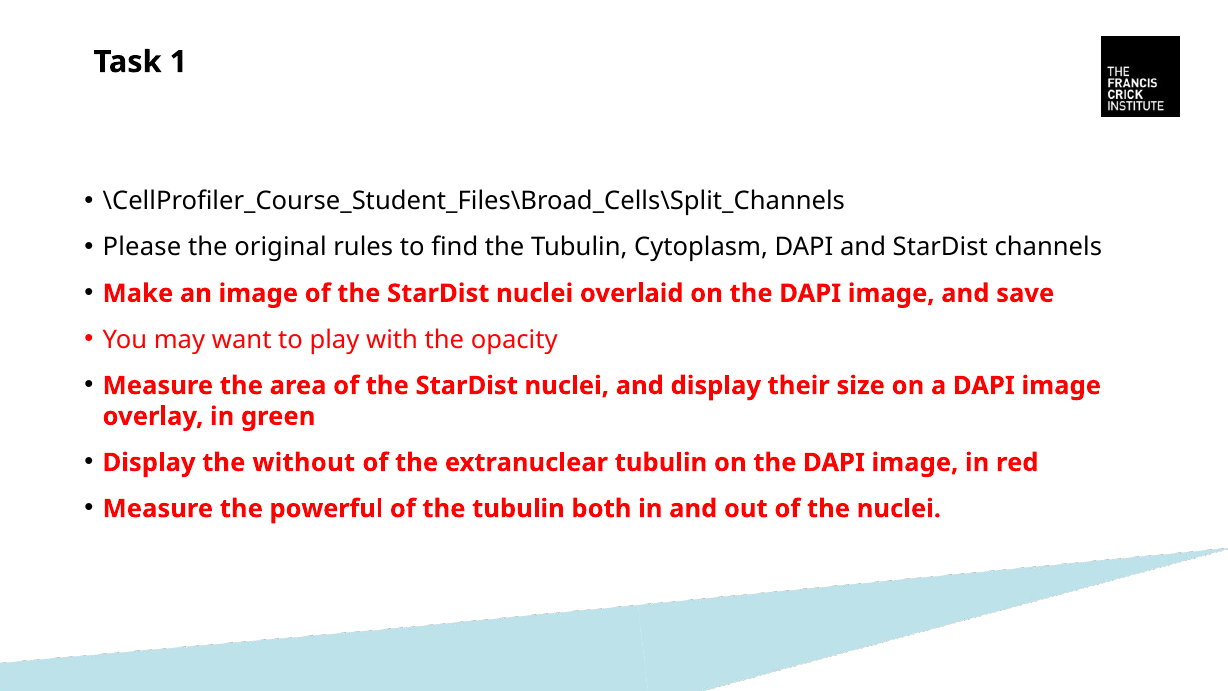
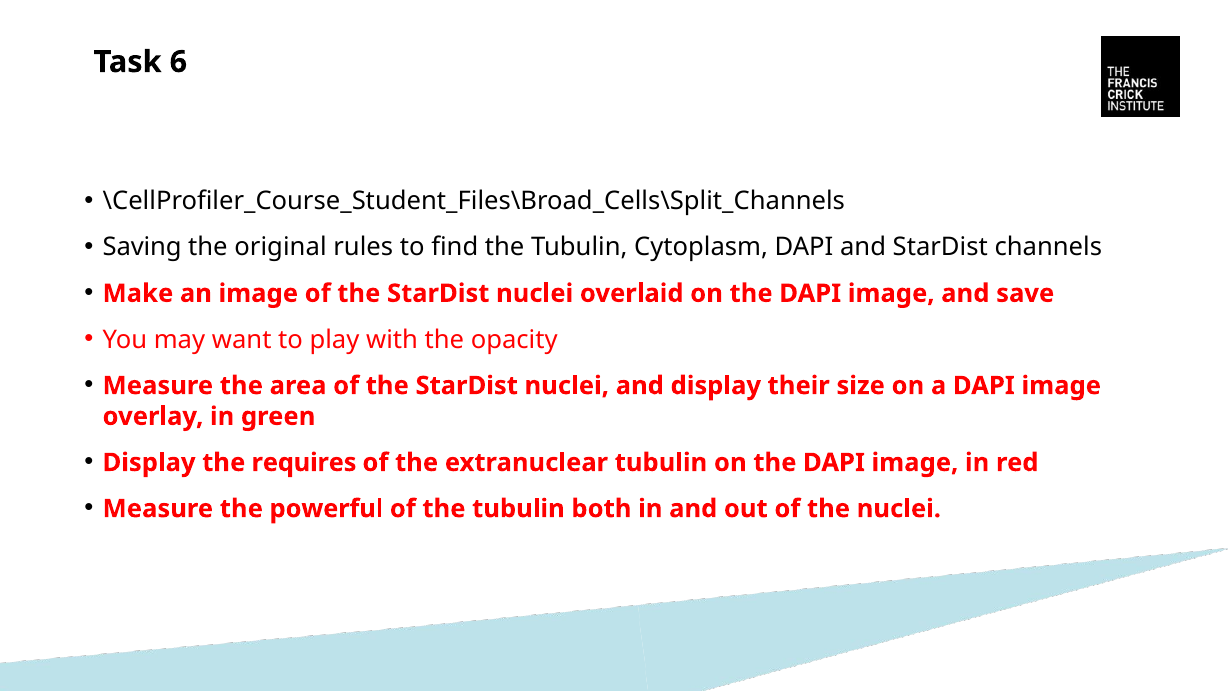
1: 1 -> 6 (178, 62)
Please: Please -> Saving (142, 247)
without: without -> requires (304, 462)
